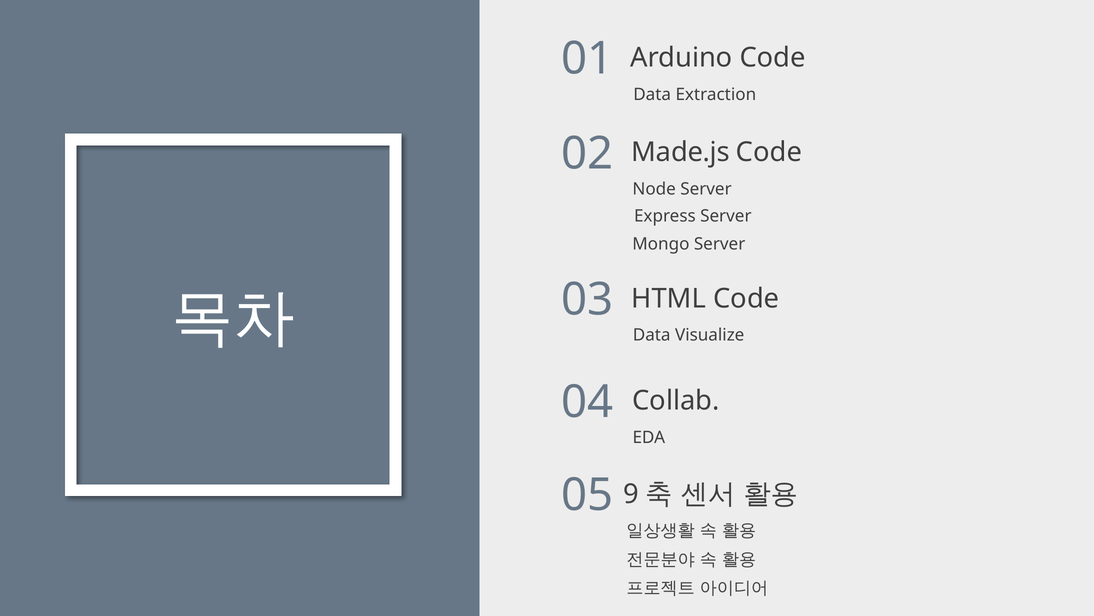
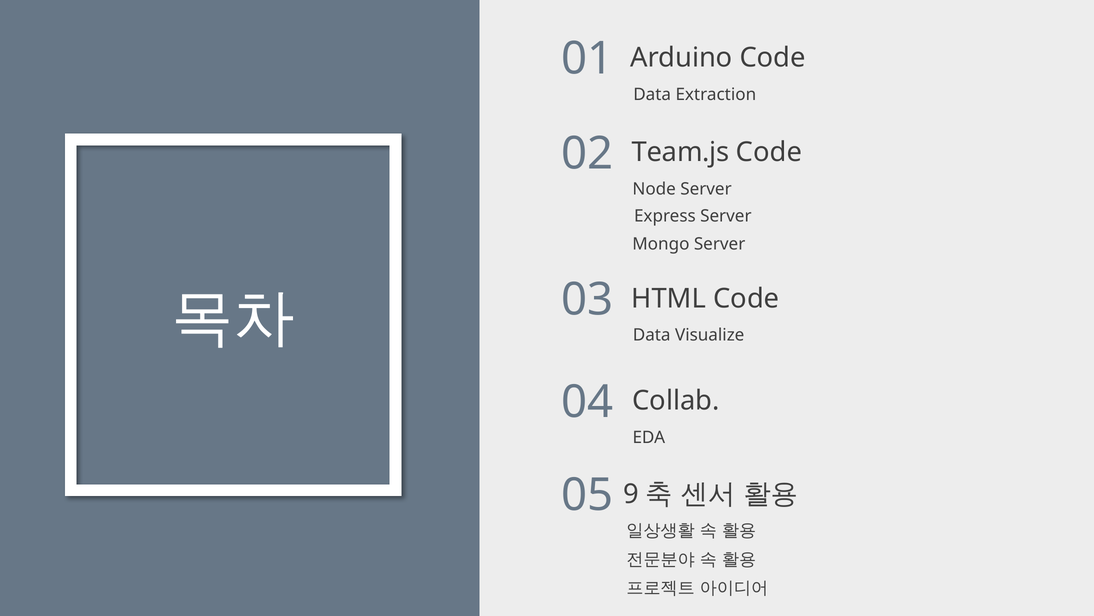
Made.js: Made.js -> Team.js (681, 152)
